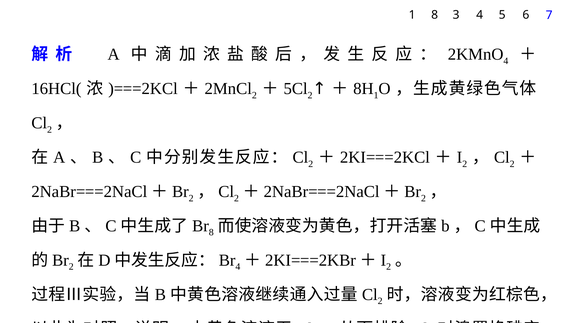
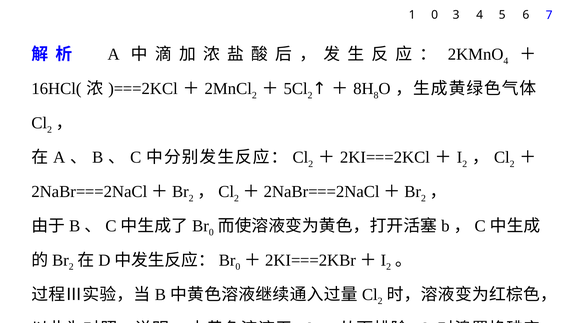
1 8: 8 -> 0 (435, 15)
1: 1 -> 8 (376, 95)
8: 8 -> 0 (211, 232)
4: 4 -> 0 (238, 267)
